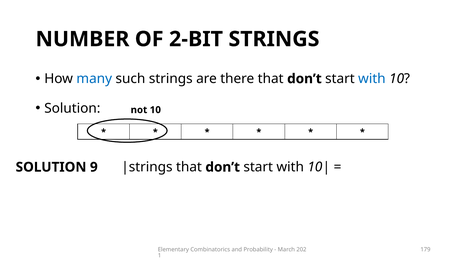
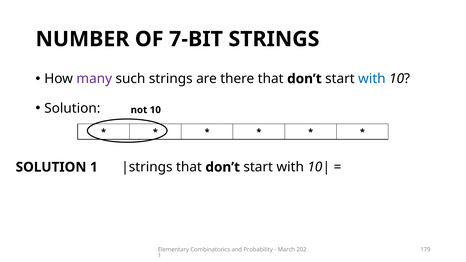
2-BIT: 2-BIT -> 7-BIT (196, 39)
many colour: blue -> purple (94, 79)
SOLUTION 9: 9 -> 1 (94, 167)
